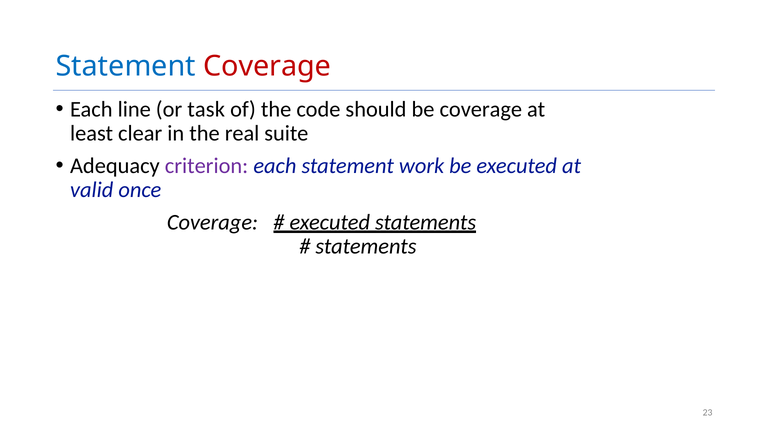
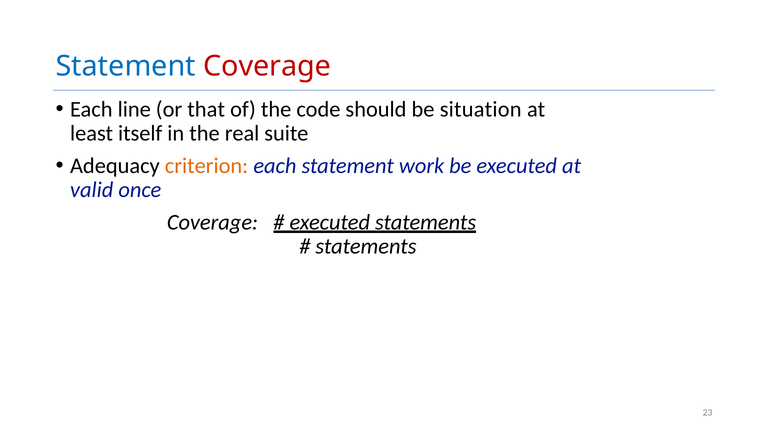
task: task -> that (206, 109)
be coverage: coverage -> situation (481, 109)
clear: clear -> itself (140, 134)
criterion colour: purple -> orange (206, 166)
